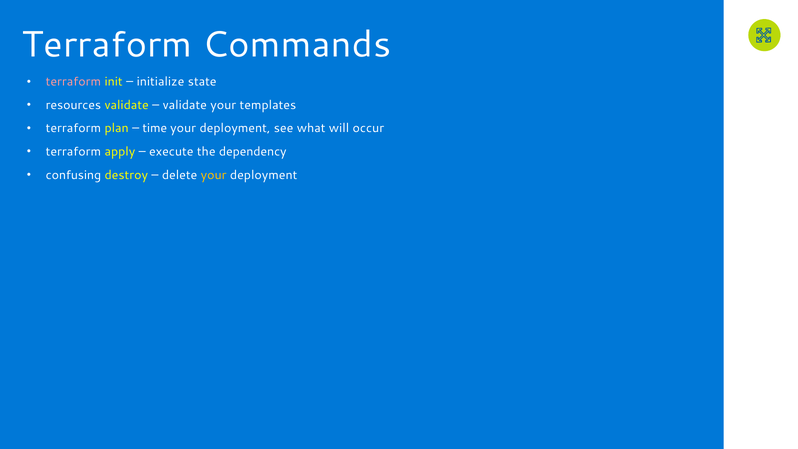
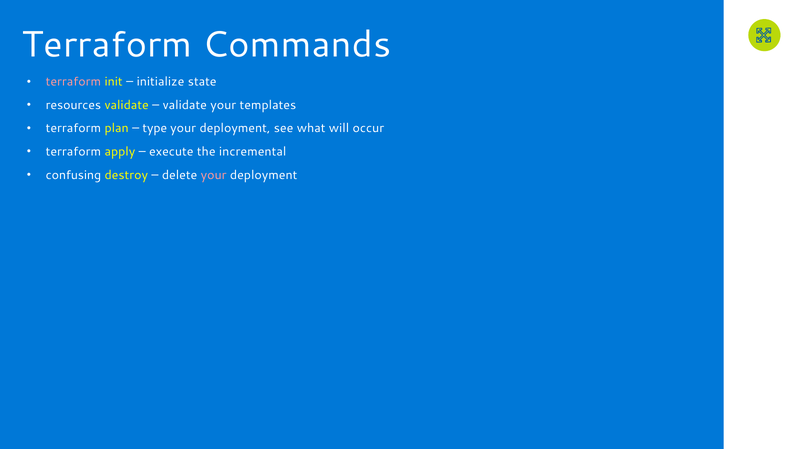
time: time -> type (155, 128)
dependency: dependency -> incremental (253, 152)
your colour: yellow -> pink (214, 175)
